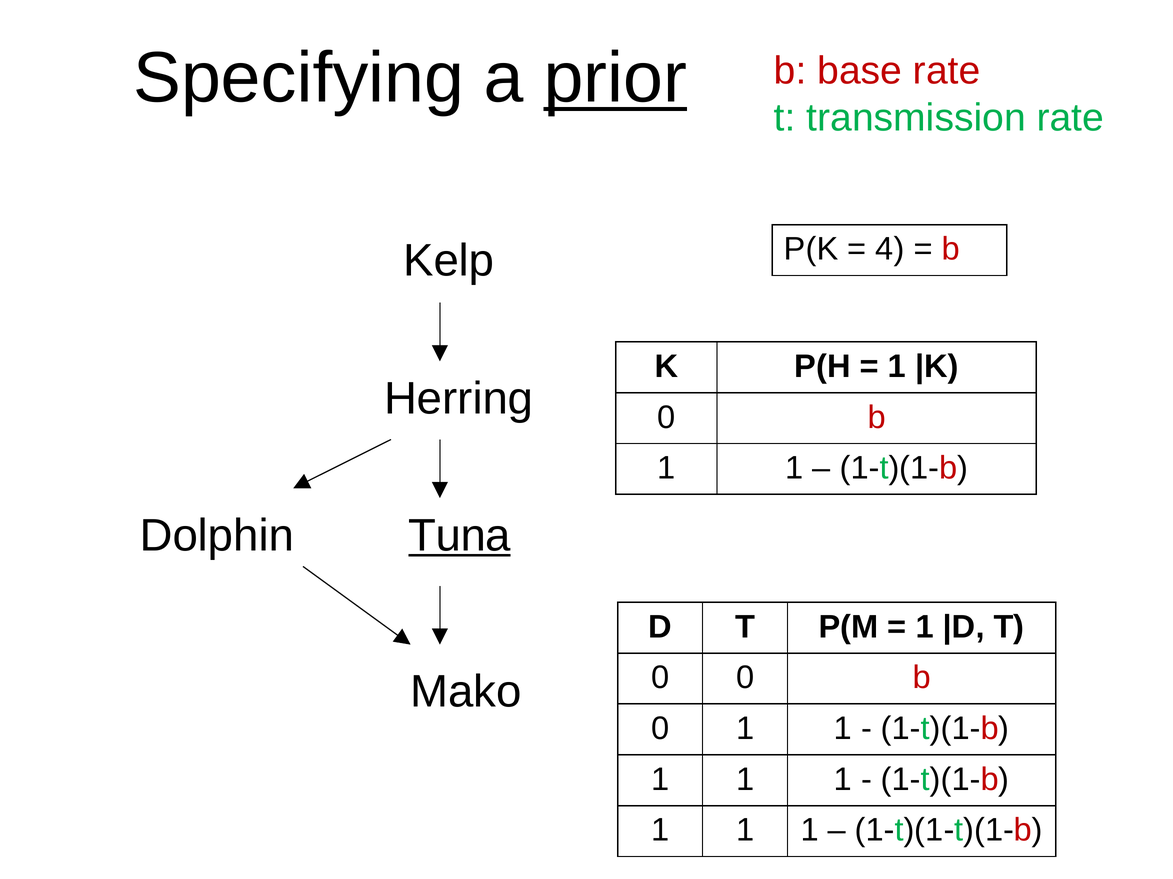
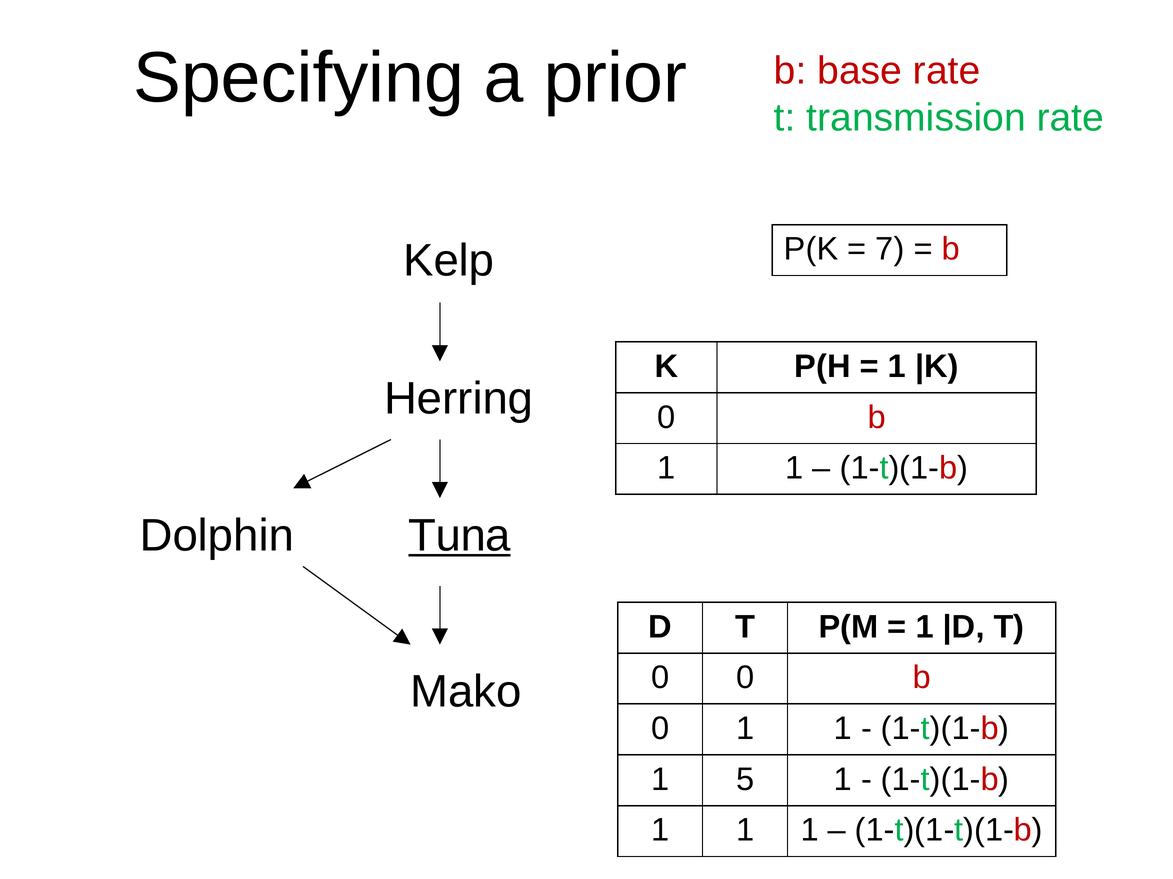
prior underline: present -> none (615, 78)
4: 4 -> 7 (890, 249)
1: 1 -> 5 (745, 780)
